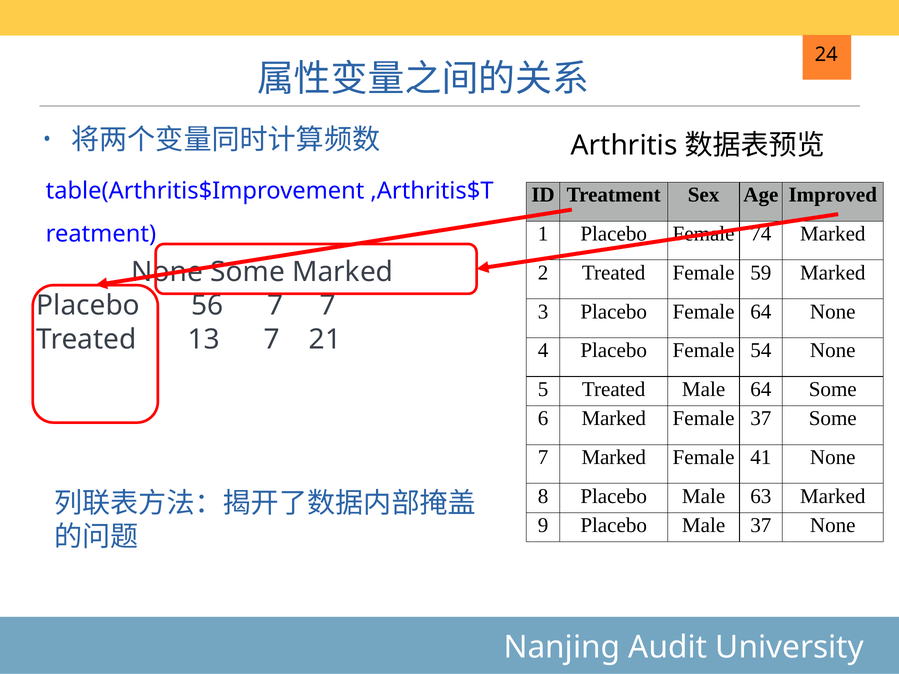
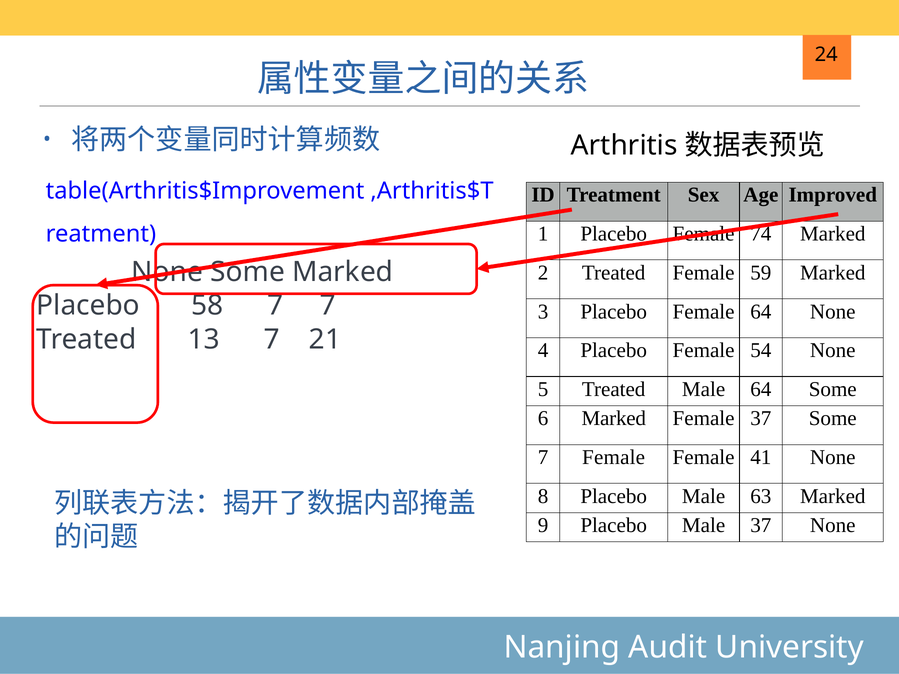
56: 56 -> 58 (207, 306)
7 Marked: Marked -> Female (614, 458)
